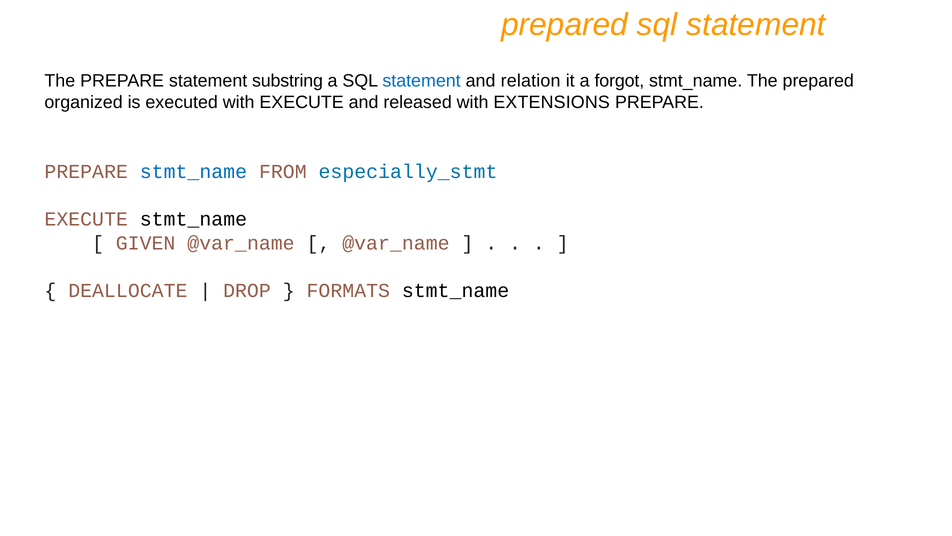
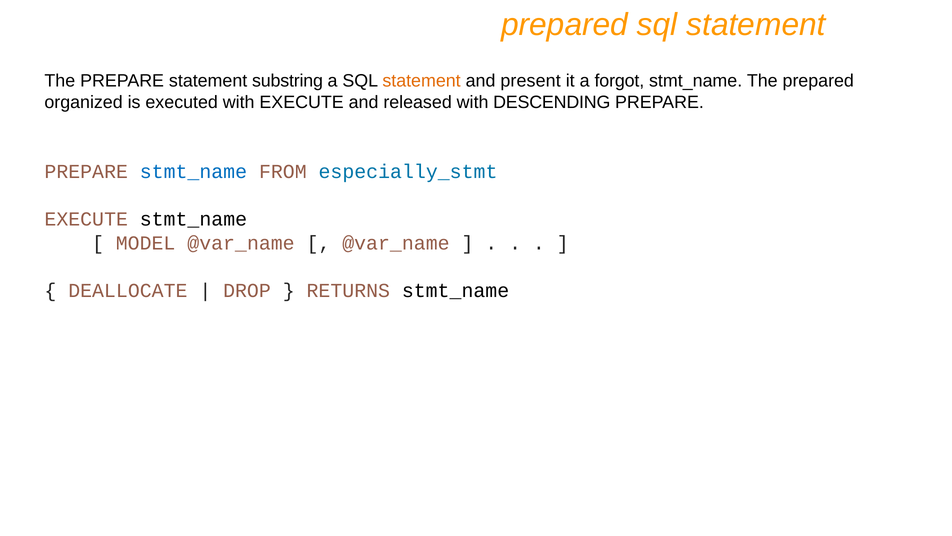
statement colour: blue -> orange (422, 81)
relation: relation -> present (531, 81)
EXTENSIONS: EXTENSIONS -> DESCENDING (552, 102)
GIVEN: GIVEN -> MODEL (146, 243)
FORMATS: FORMATS -> RETURNS (348, 290)
